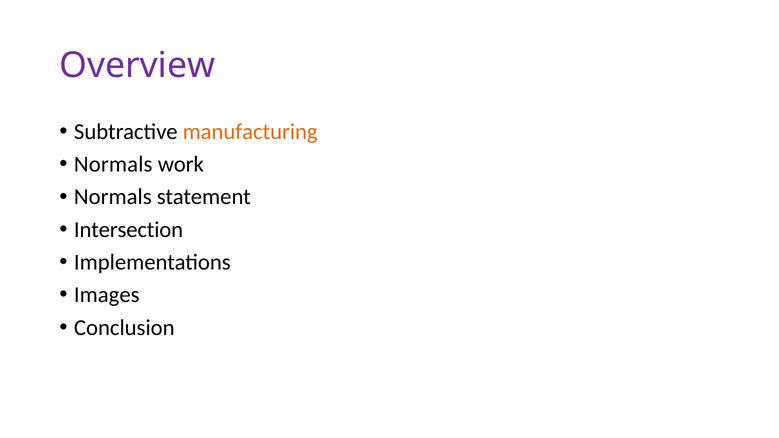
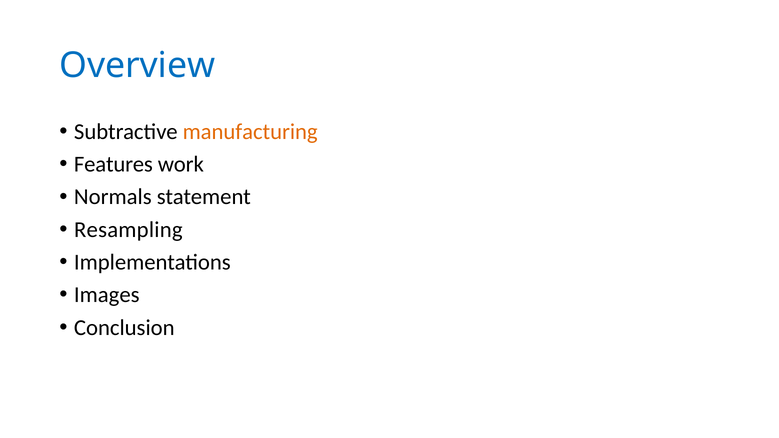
Overview colour: purple -> blue (137, 65)
Normals: Normals -> Features (113, 164)
Intersection: Intersection -> Resampling (128, 230)
